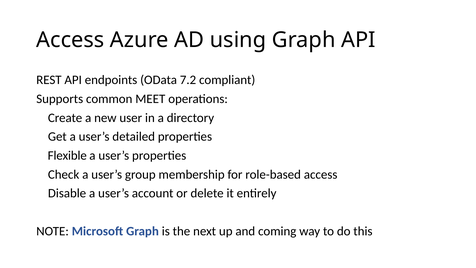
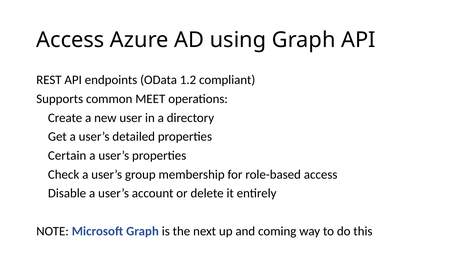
7.2: 7.2 -> 1.2 (188, 80)
Flexible: Flexible -> Certain (67, 155)
